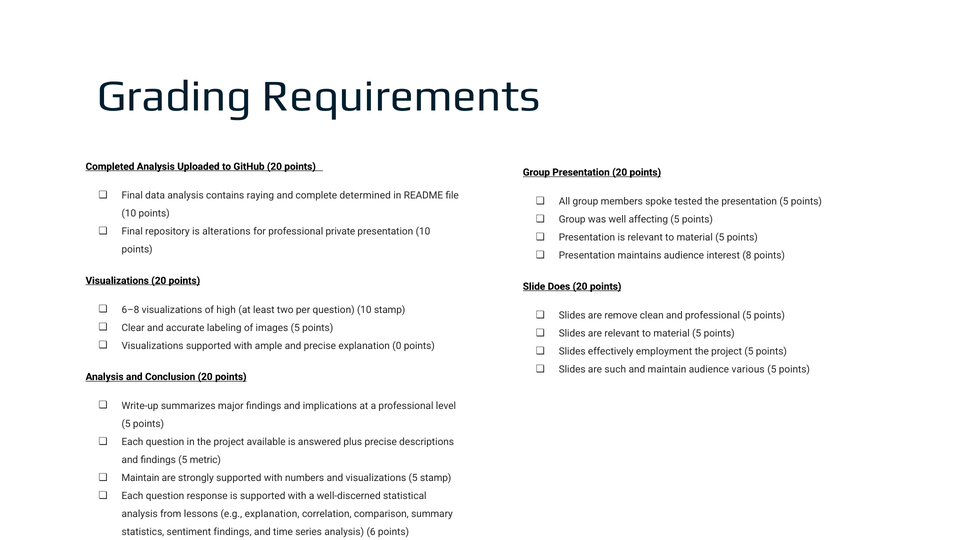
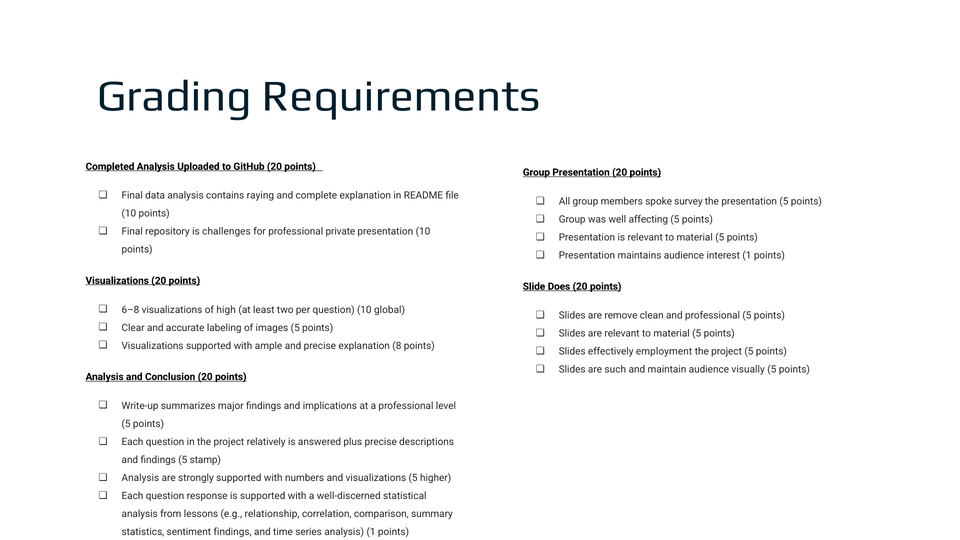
complete determined: determined -> explanation (365, 196)
tested: tested -> survey (688, 201)
alterations: alterations -> challenges (226, 232)
interest 8: 8 -> 1 (747, 255)
10 stamp: stamp -> global (390, 310)
0: 0 -> 8 (397, 346)
various: various -> visually (748, 370)
available: available -> relatively (266, 442)
metric: metric -> stamp (205, 460)
Maintain: Maintain -> Analysis (140, 478)
5 stamp: stamp -> higher (436, 478)
e.g explanation: explanation -> relationship (272, 514)
analysis 6: 6 -> 1 (371, 532)
